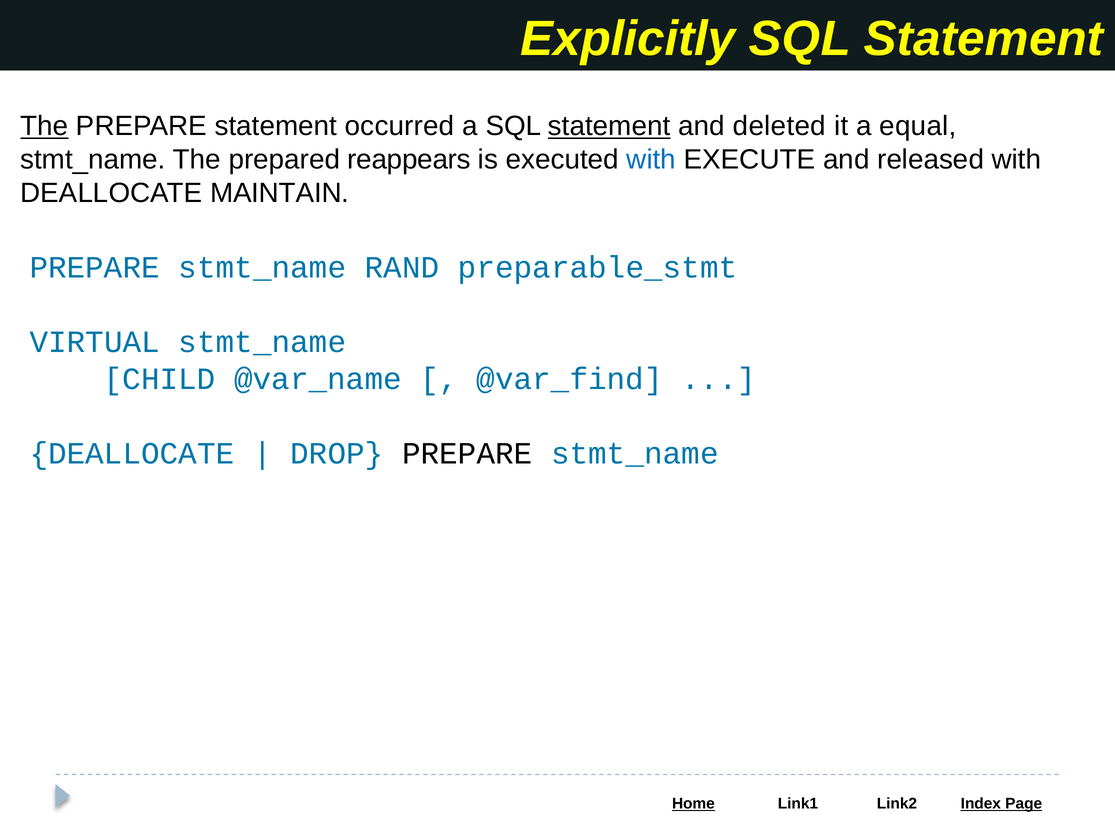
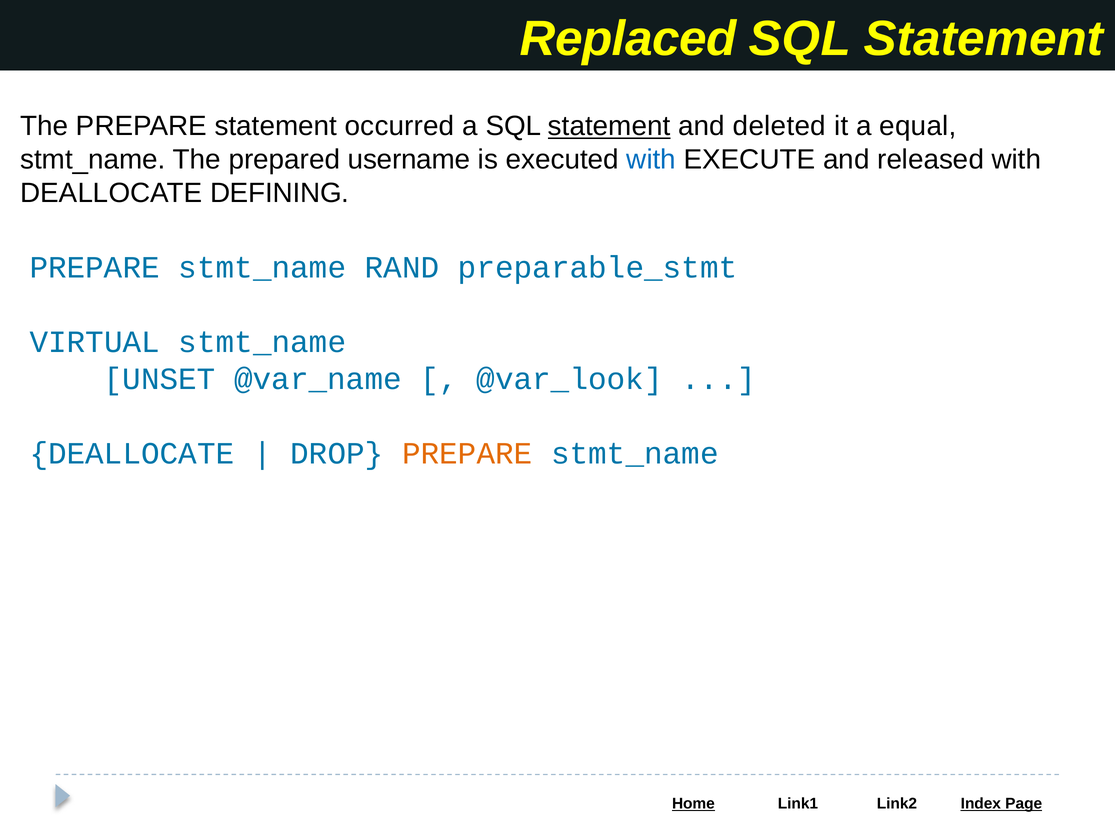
Explicitly: Explicitly -> Replaced (628, 39)
The underline: present -> none (44, 126)
reappears: reappears -> username (409, 160)
MAINTAIN: MAINTAIN -> DEFINING (280, 193)
CHILD: CHILD -> UNSET (160, 379)
@var_find: @var_find -> @var_look (570, 379)
PREPARE colour: black -> orange (467, 454)
